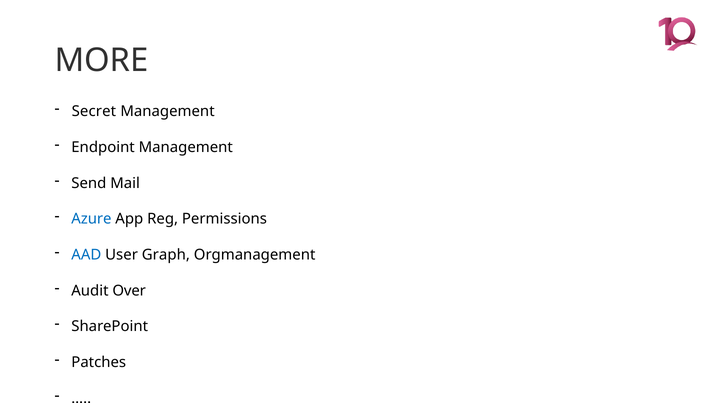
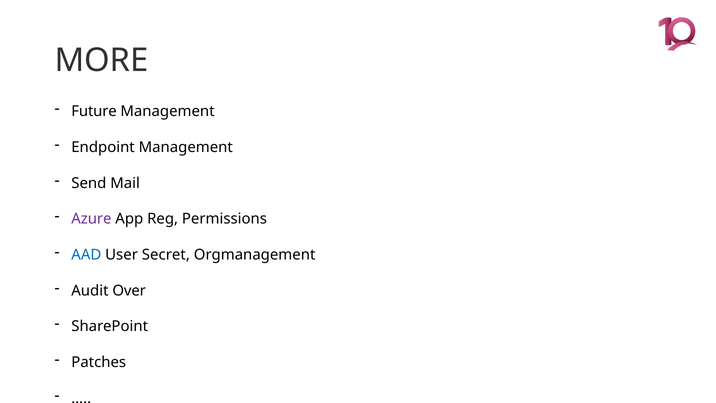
Secret: Secret -> Future (94, 111)
Azure colour: blue -> purple (91, 219)
Graph: Graph -> Secret (166, 255)
